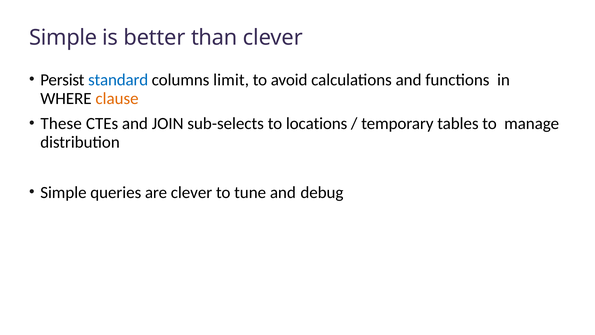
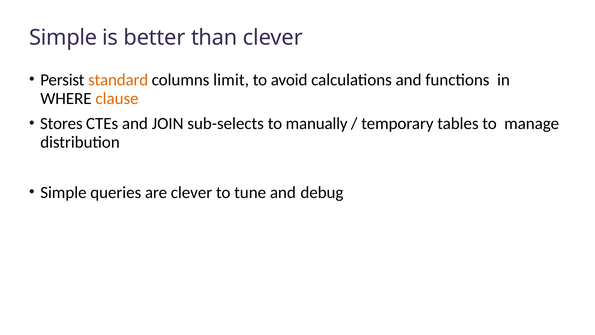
standard colour: blue -> orange (118, 80)
These: These -> Stores (61, 123)
locations: locations -> manually (317, 123)
